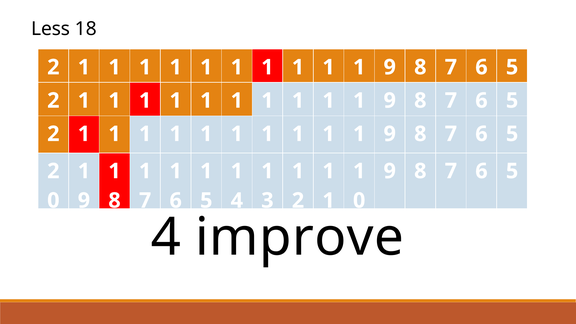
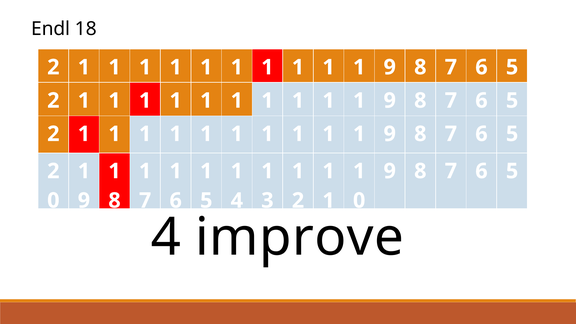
Less: Less -> Endl (51, 29)
